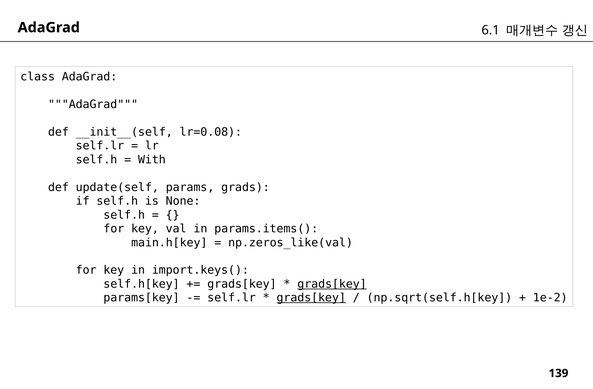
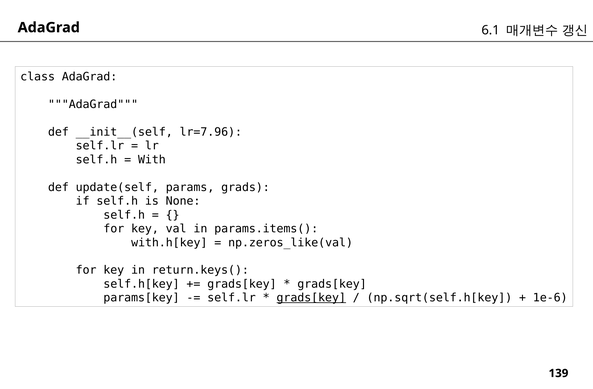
lr=0.08: lr=0.08 -> lr=7.96 (211, 132)
main.h[key: main.h[key -> with.h[key (169, 243)
import.keys(: import.keys( -> return.keys( (200, 271)
grads[key underline: present -> none (332, 284)
1e-2: 1e-2 -> 1e-6 (550, 298)
